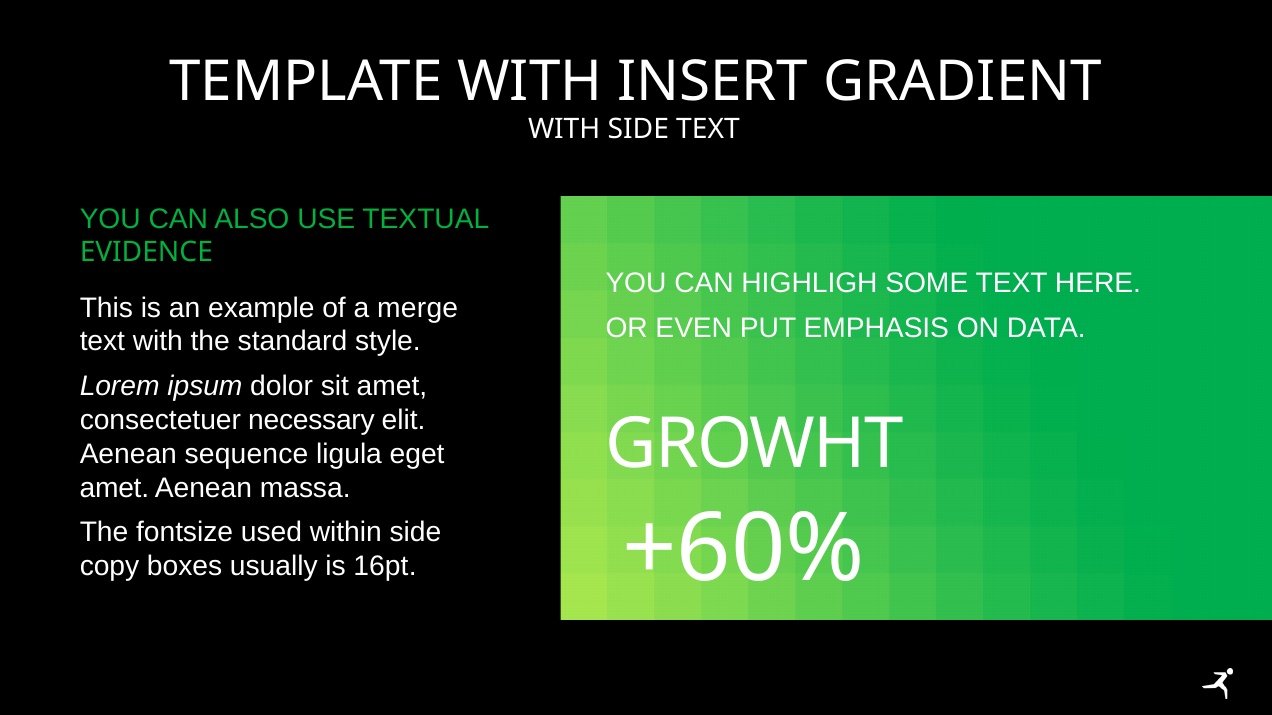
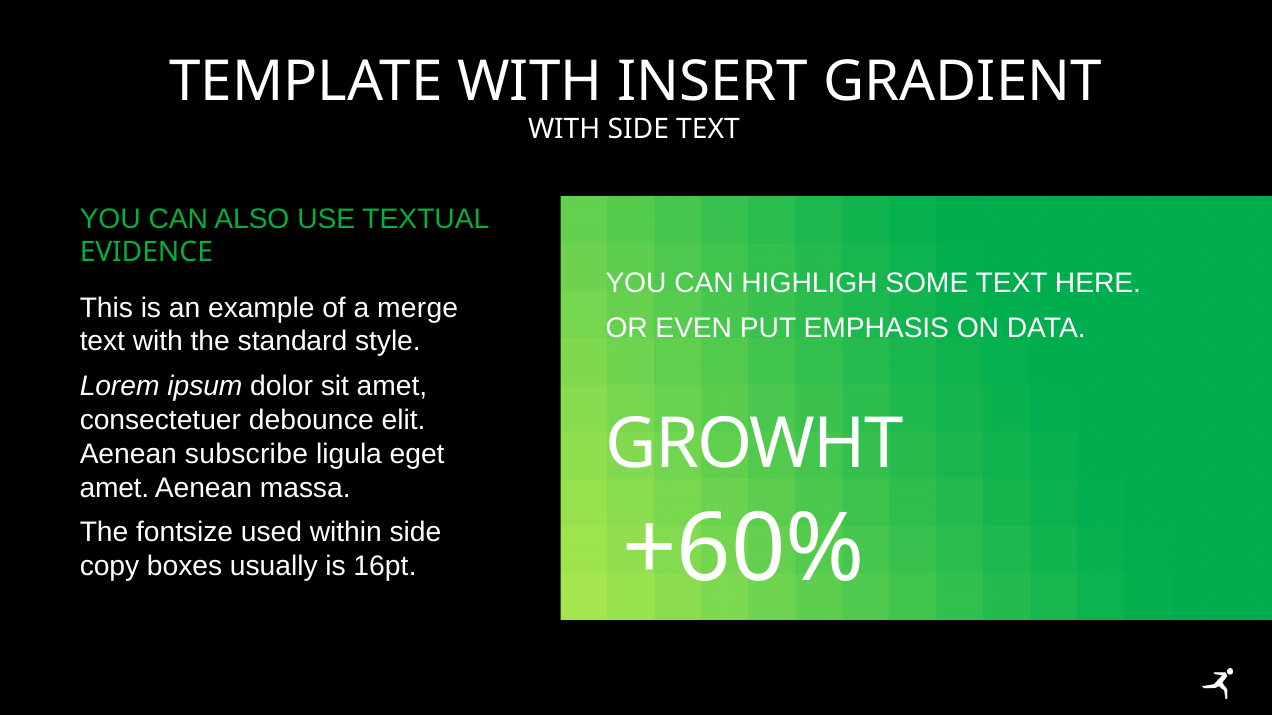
necessary: necessary -> debounce (311, 420)
sequence: sequence -> subscribe (246, 454)
